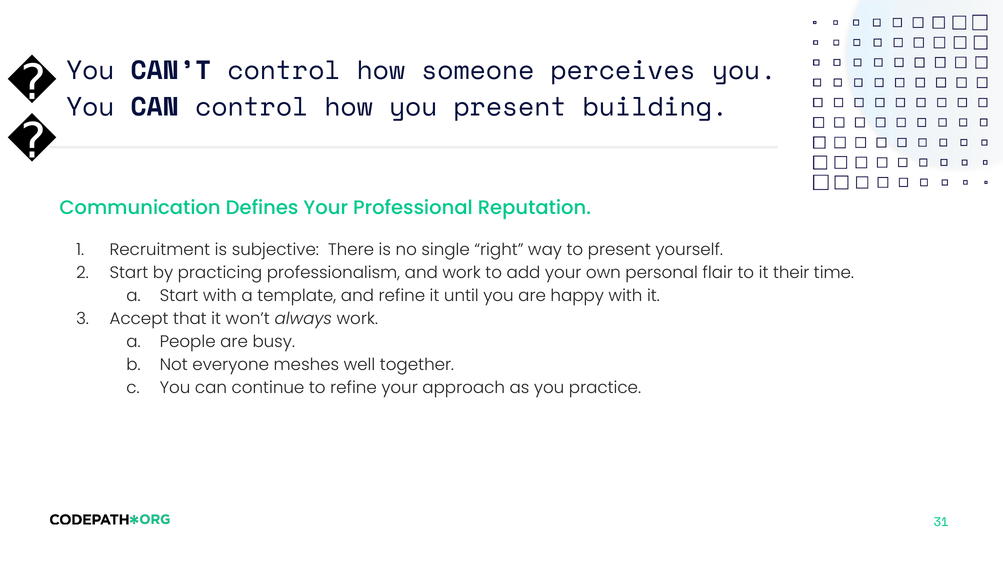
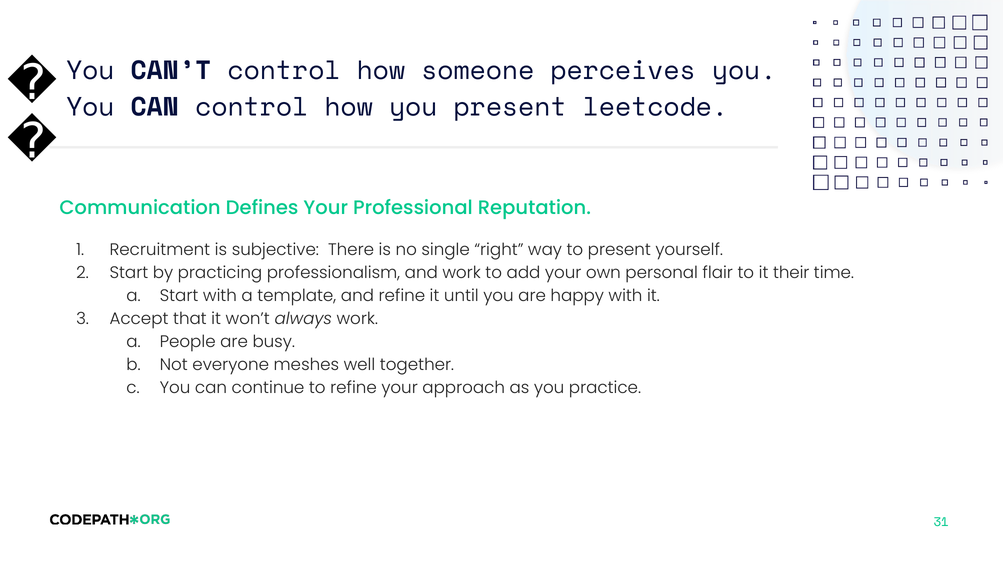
building: building -> leetcode (655, 107)
